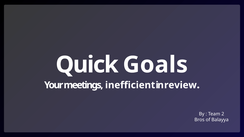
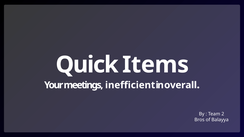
Goals: Goals -> Items (156, 65)
review: review -> overall (180, 85)
